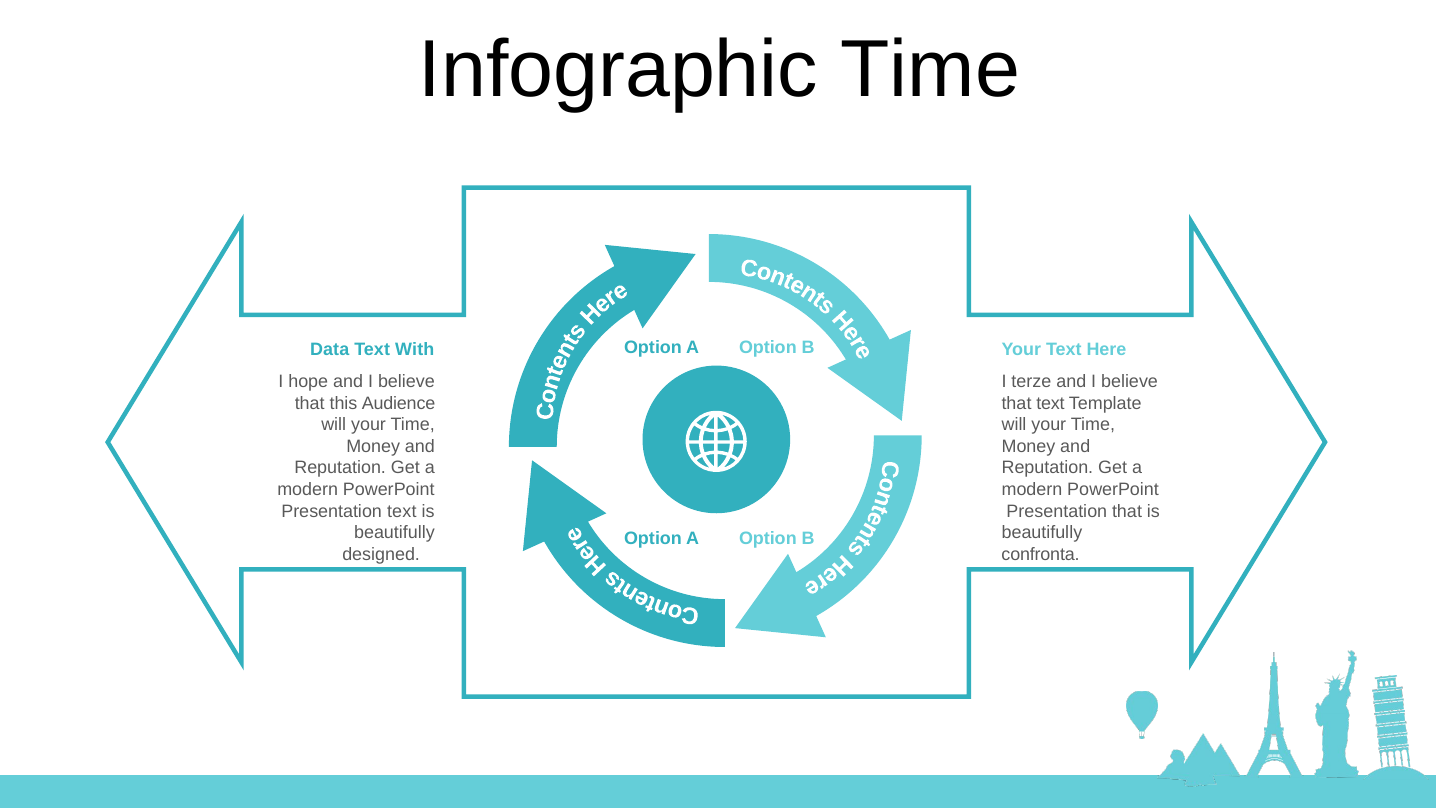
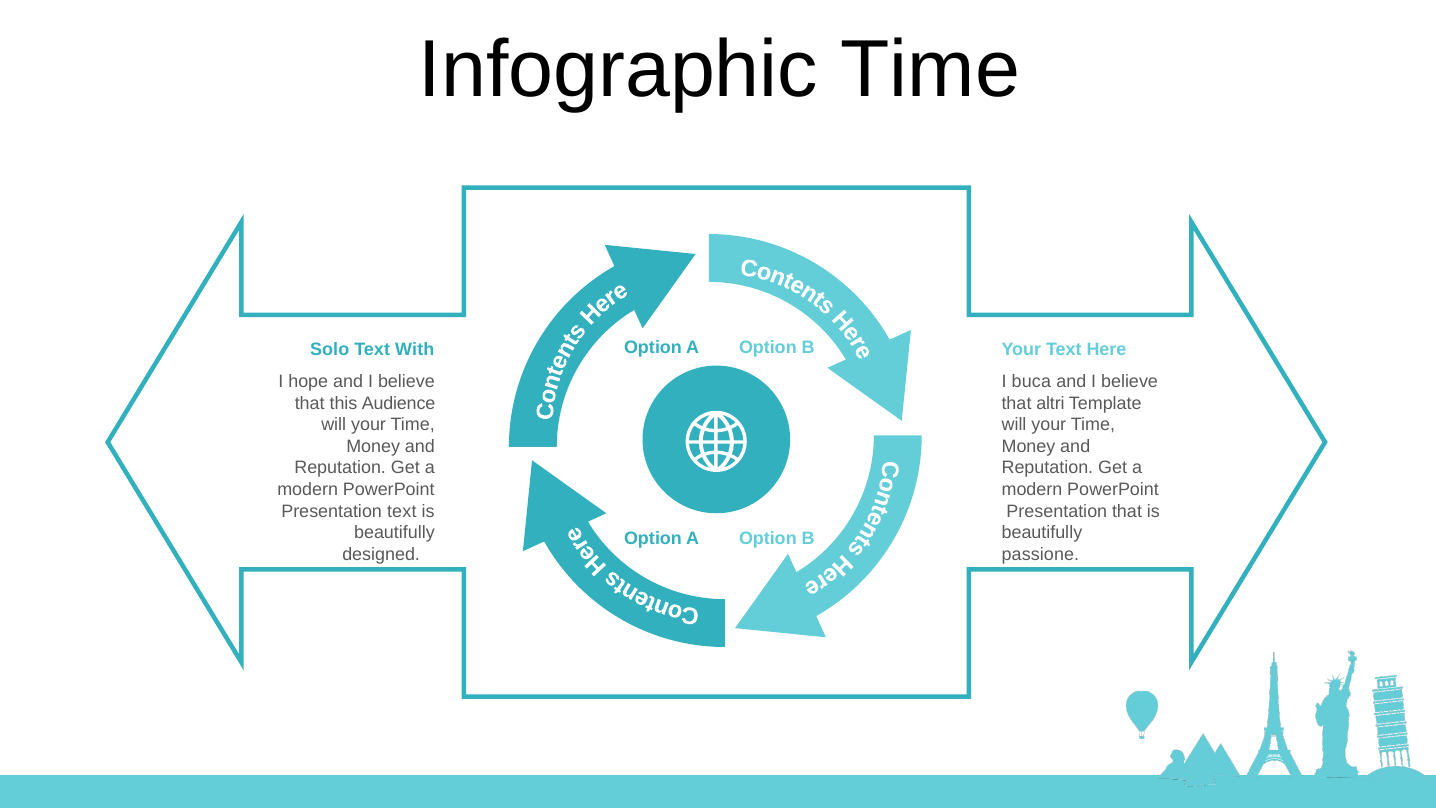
Data: Data -> Solo (330, 350)
terze: terze -> buca (1031, 382)
that text: text -> altri (1050, 403)
confronta: confronta -> passione (1040, 554)
